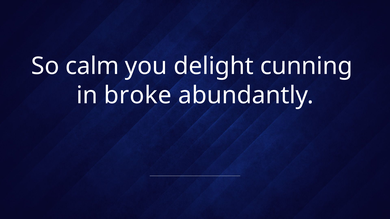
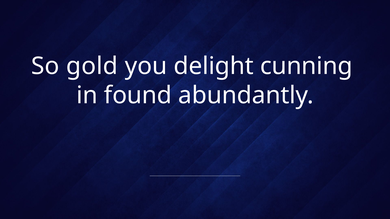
calm: calm -> gold (92, 66)
broke: broke -> found (138, 95)
